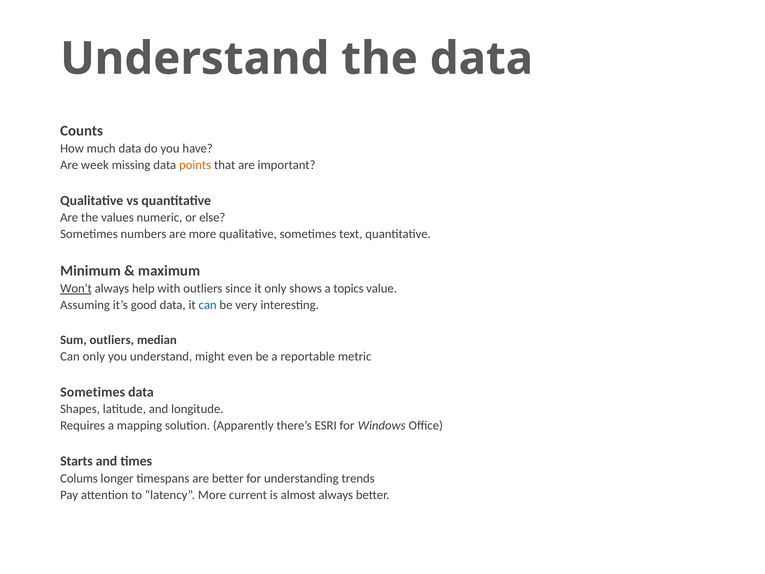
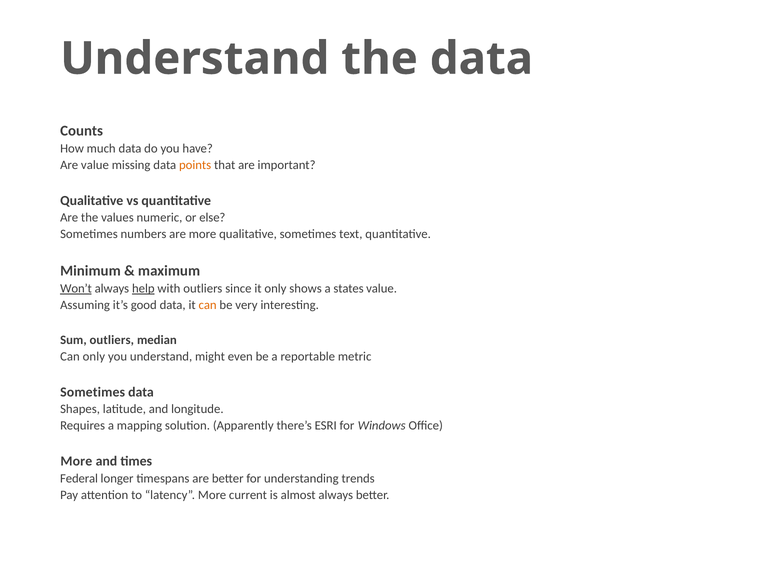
Are week: week -> value (95, 165)
help underline: none -> present (143, 288)
topics: topics -> states (349, 288)
can colour: blue -> orange (208, 305)
Starts: Starts -> More (76, 461)
Colums: Colums -> Federal (79, 478)
